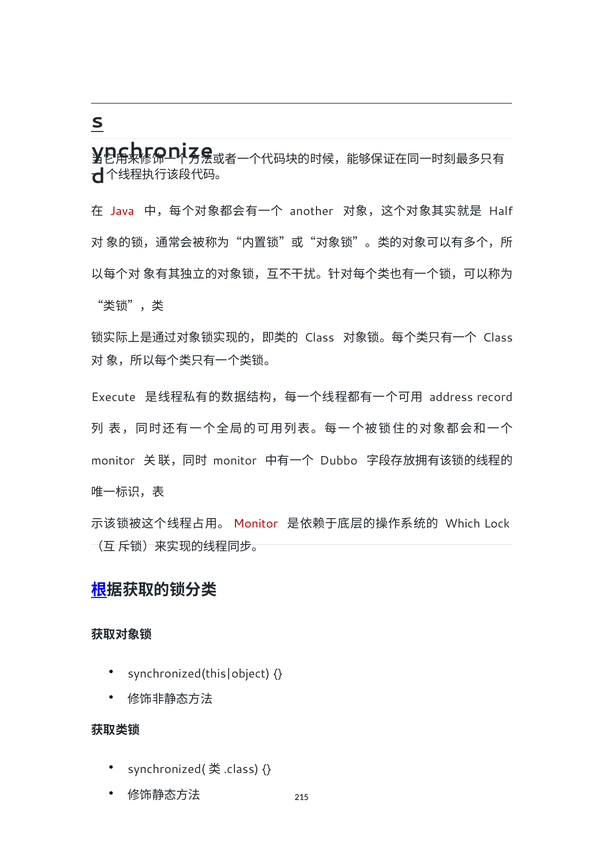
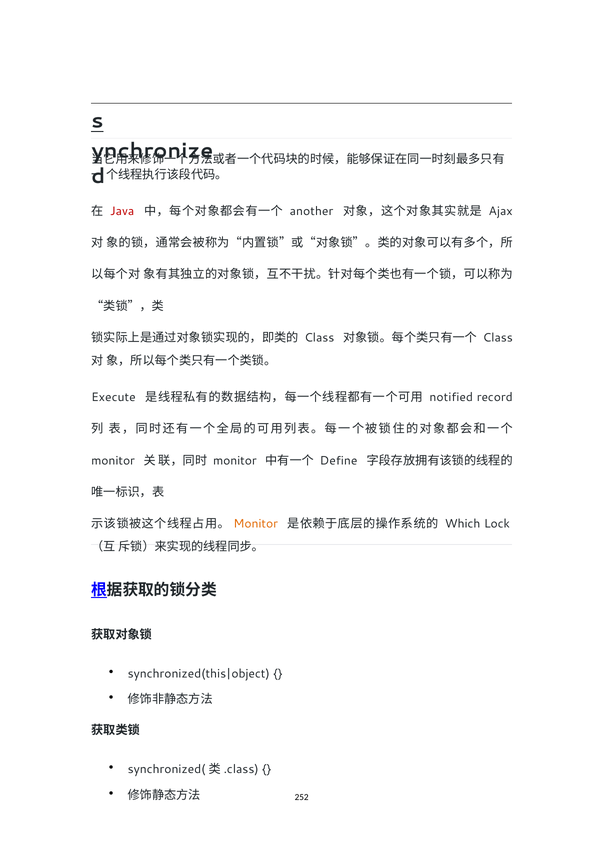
Half: Half -> Ajax (501, 211)
address: address -> notified (451, 397)
Dubbo: Dubbo -> Define (339, 461)
Monitor colour: red -> orange (256, 524)
215: 215 -> 252 (302, 798)
